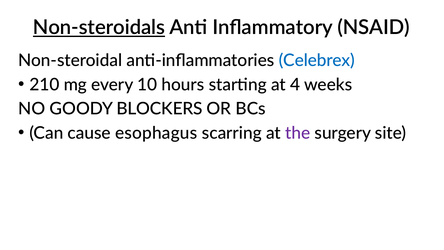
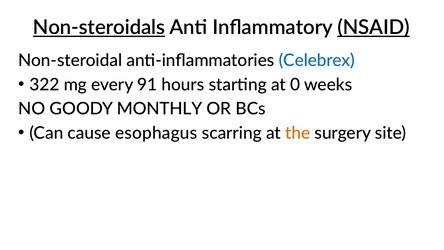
NSAID underline: none -> present (374, 27)
210: 210 -> 322 (44, 85)
10: 10 -> 91 (147, 85)
4: 4 -> 0 (295, 85)
BLOCKERS: BLOCKERS -> MONTHLY (160, 109)
the colour: purple -> orange (298, 133)
